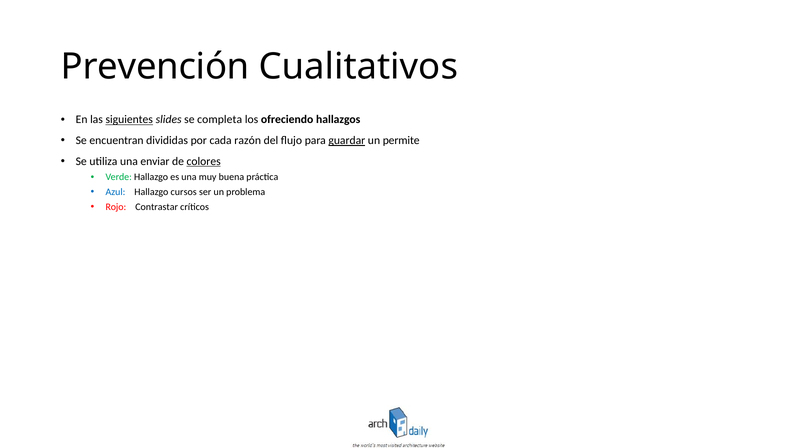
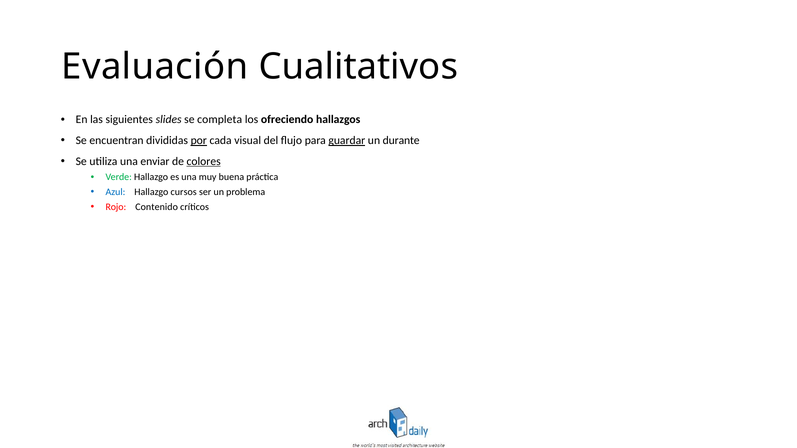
Prevención: Prevención -> Evaluación (155, 67)
siguientes underline: present -> none (129, 120)
por underline: none -> present (199, 141)
razón: razón -> visual (248, 141)
permite: permite -> durante (401, 141)
Contrastar: Contrastar -> Contenido (157, 207)
